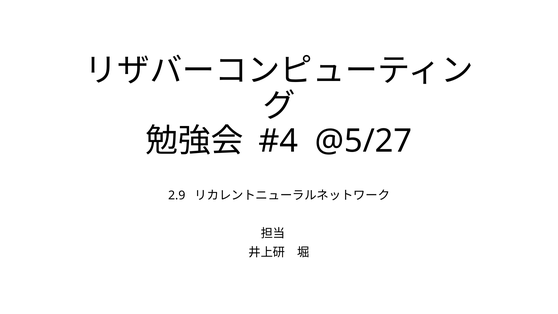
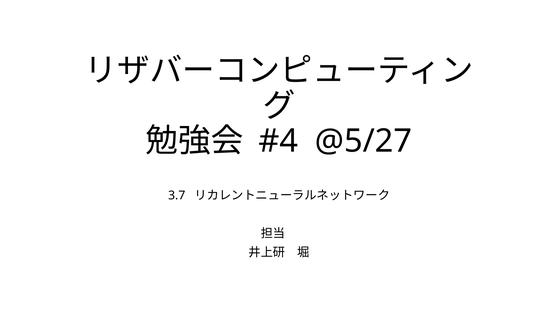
2.9: 2.9 -> 3.7 (177, 195)
